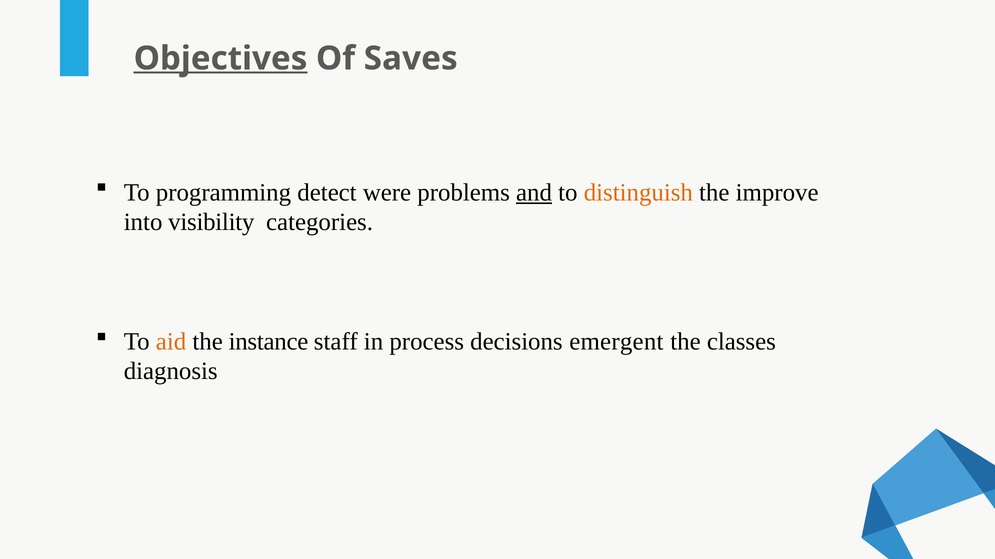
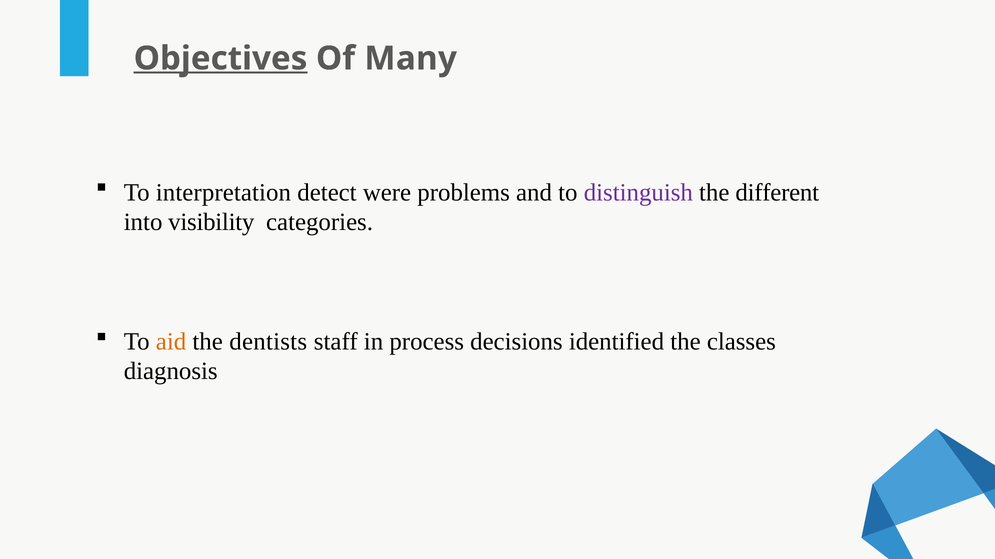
Saves: Saves -> Many (411, 59)
programming: programming -> interpretation (223, 193)
and underline: present -> none (534, 193)
distinguish colour: orange -> purple (638, 193)
improve: improve -> different (777, 193)
instance: instance -> dentists (268, 342)
emergent: emergent -> identified (616, 342)
